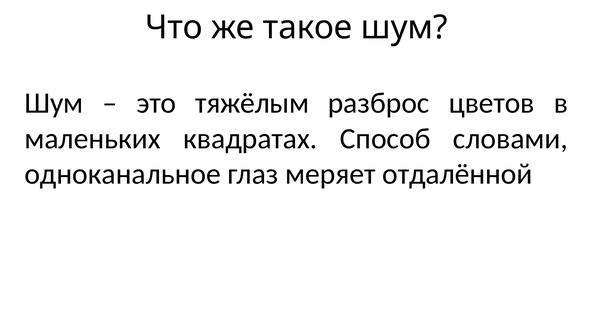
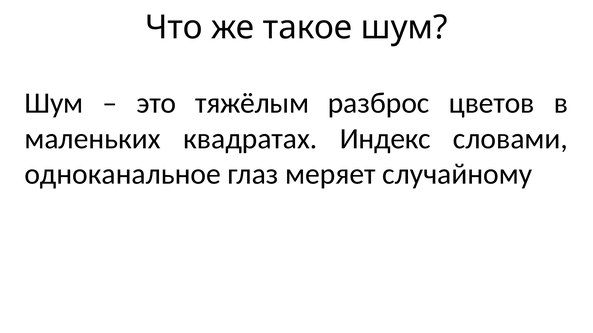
Способ: Способ -> Индекс (385, 139)
отдалённой: отдалённой -> случайному (457, 174)
